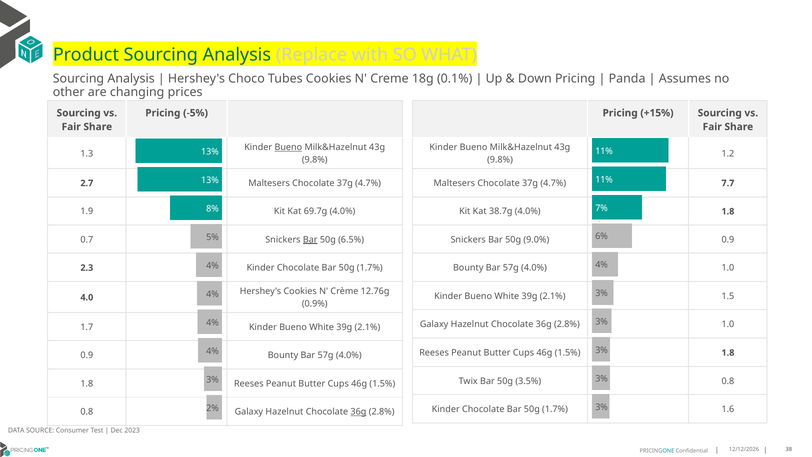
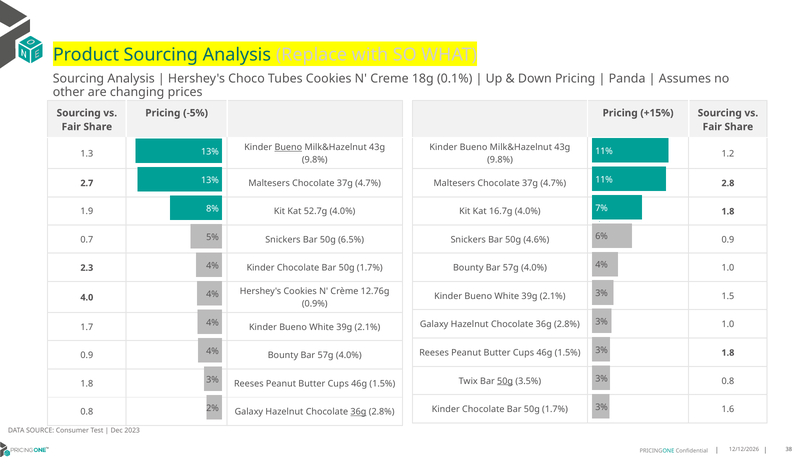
7.7: 7.7 -> 2.8 (728, 183)
69.7g: 69.7g -> 52.7g (316, 211)
38.7g: 38.7g -> 16.7g (501, 211)
Bar underline: present -> none (310, 240)
9.0%: 9.0% -> 4.6% (536, 240)
50g underline: none -> present (505, 381)
